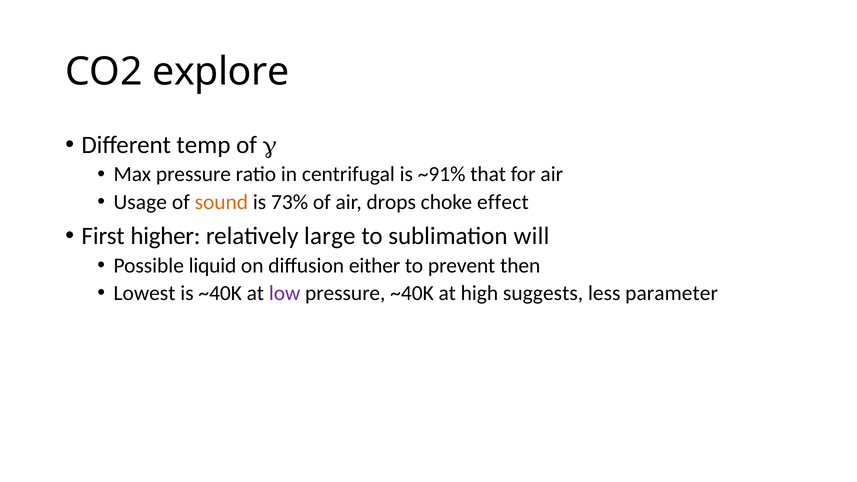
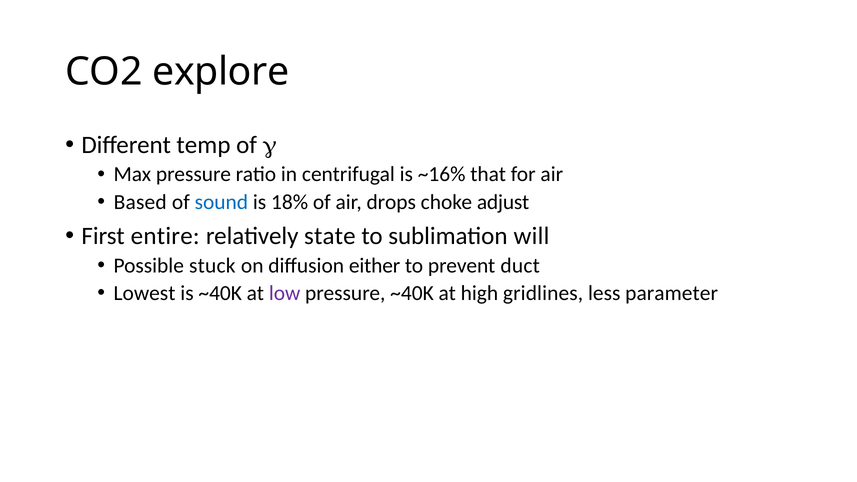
~91%: ~91% -> ~16% (442, 174)
Usage: Usage -> Based (140, 202)
sound colour: orange -> blue (221, 202)
73%: 73% -> 18% (290, 202)
effect: effect -> adjust (503, 202)
higher: higher -> entire (165, 236)
large: large -> state (330, 236)
liquid: liquid -> stuck (212, 266)
then: then -> duct (520, 266)
suggests: suggests -> gridlines (543, 293)
